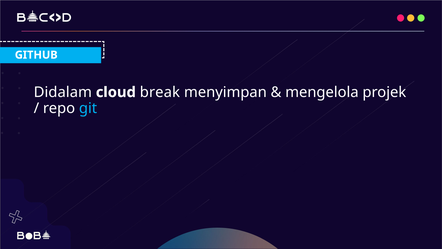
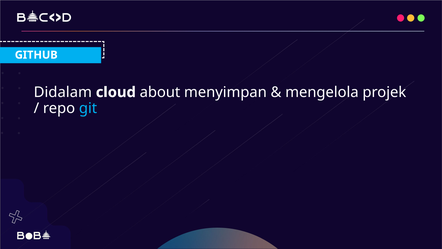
break: break -> about (160, 92)
